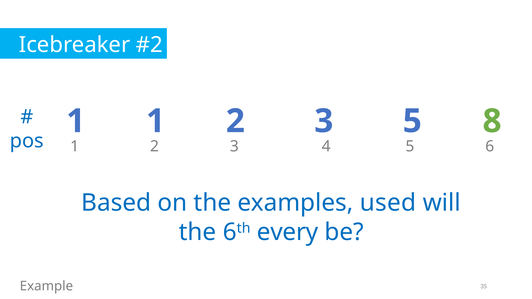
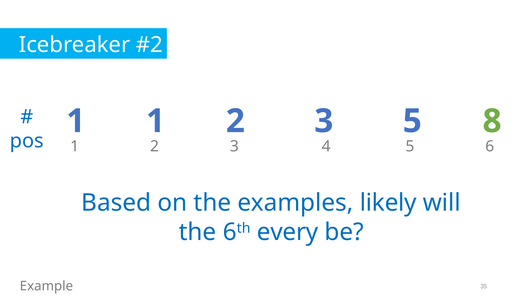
used: used -> likely (388, 203)
